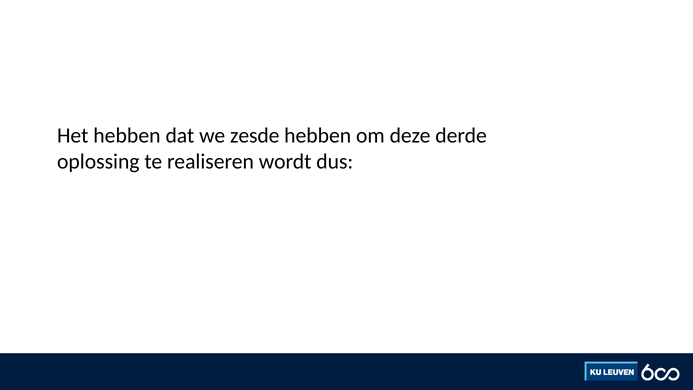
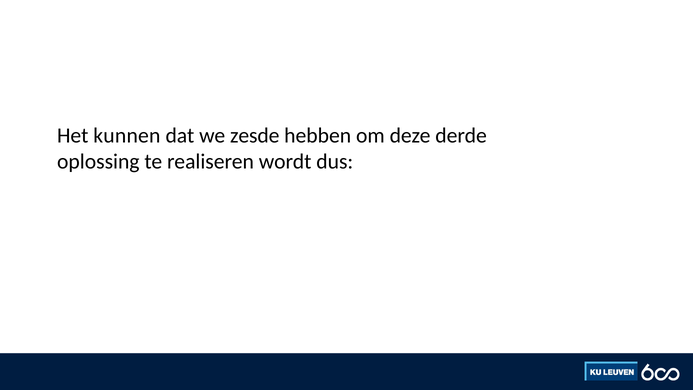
Het hebben: hebben -> kunnen (127, 136)
